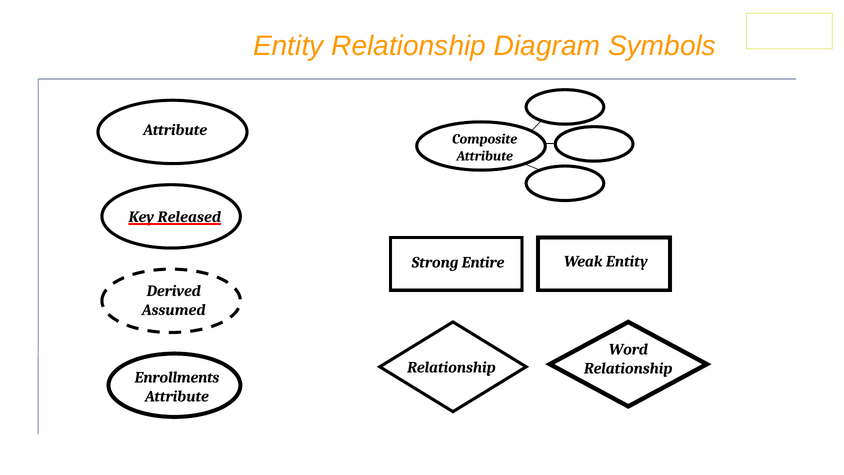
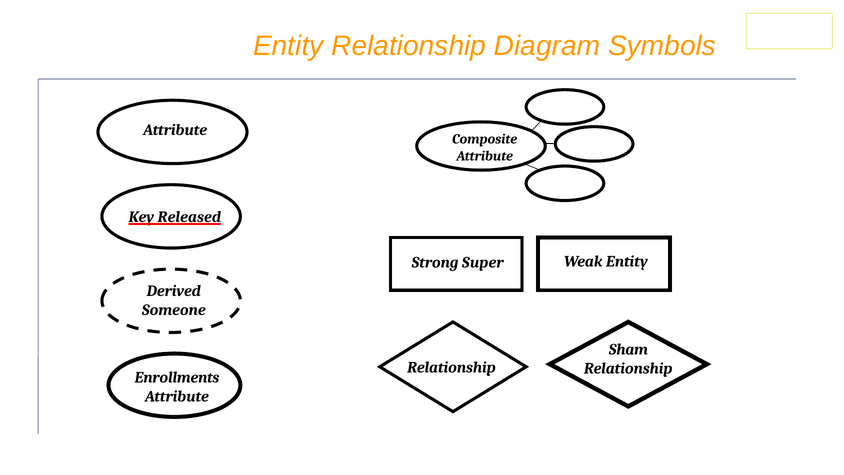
Entire: Entire -> Super (483, 262)
Assumed: Assumed -> Someone (174, 310)
Word: Word -> Sham (628, 350)
